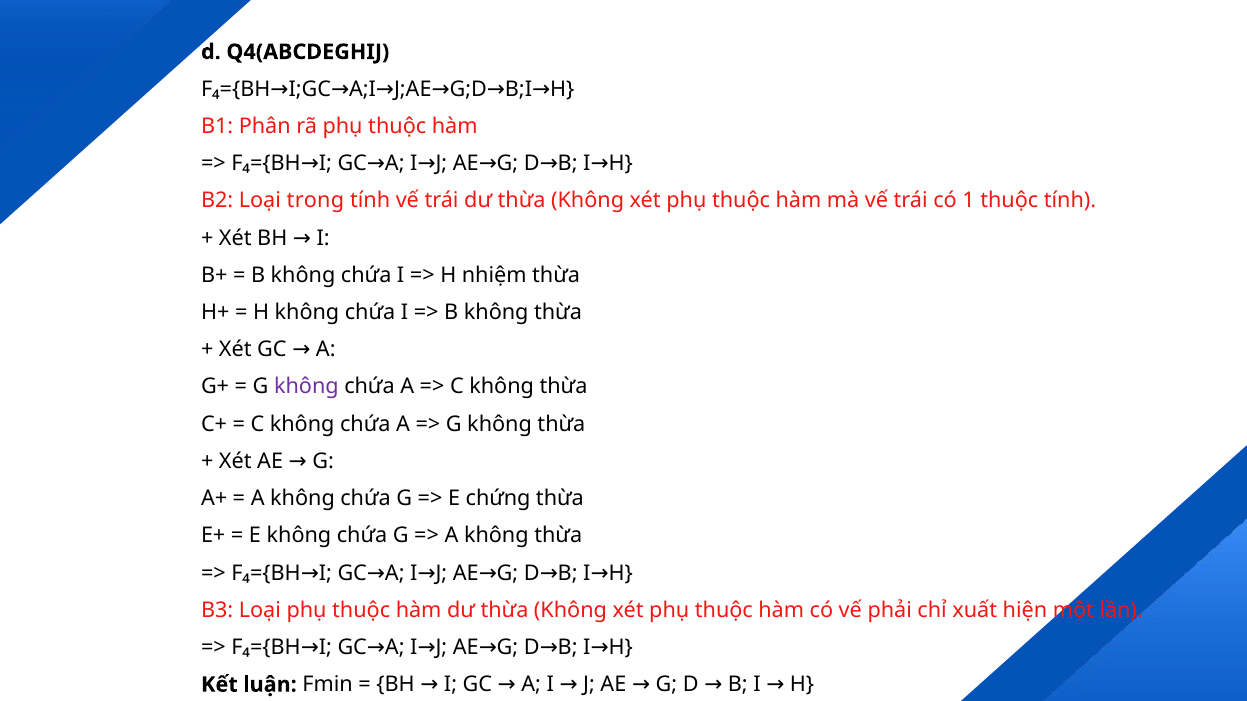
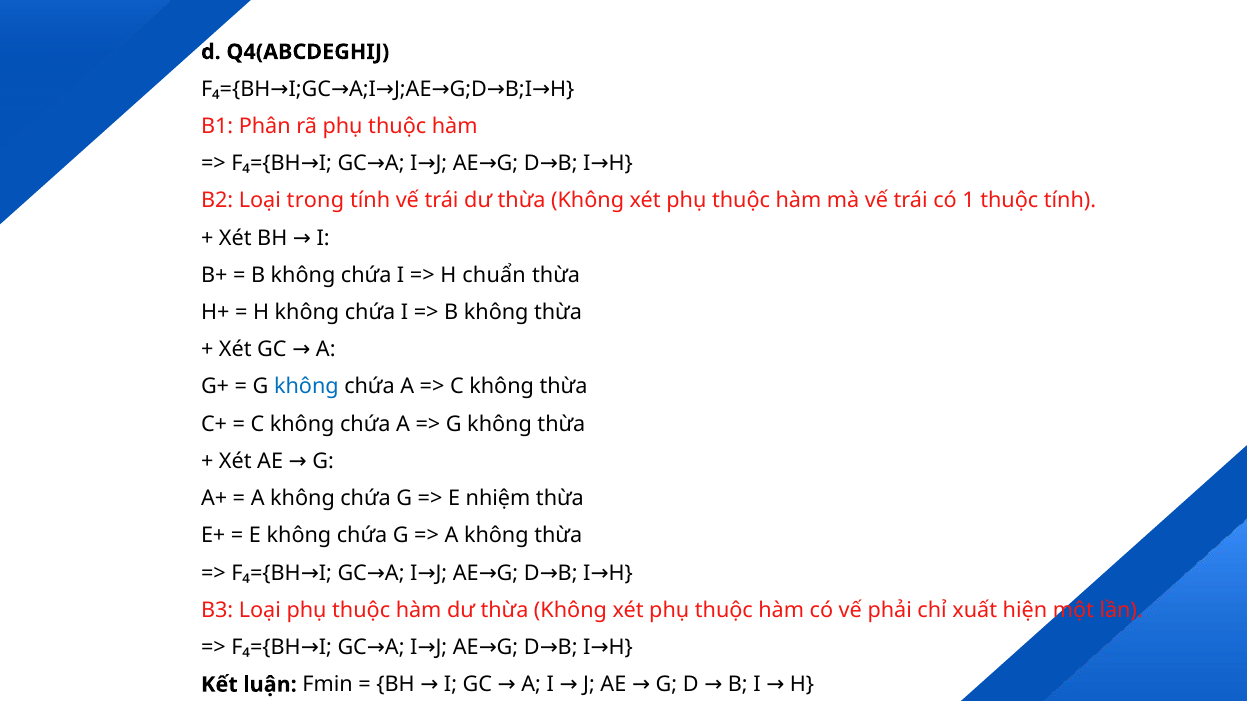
nhiệm: nhiệm -> chuẩn (494, 275)
không colour: purple -> blue (306, 387)
chứng: chứng -> nhiệm (498, 499)
